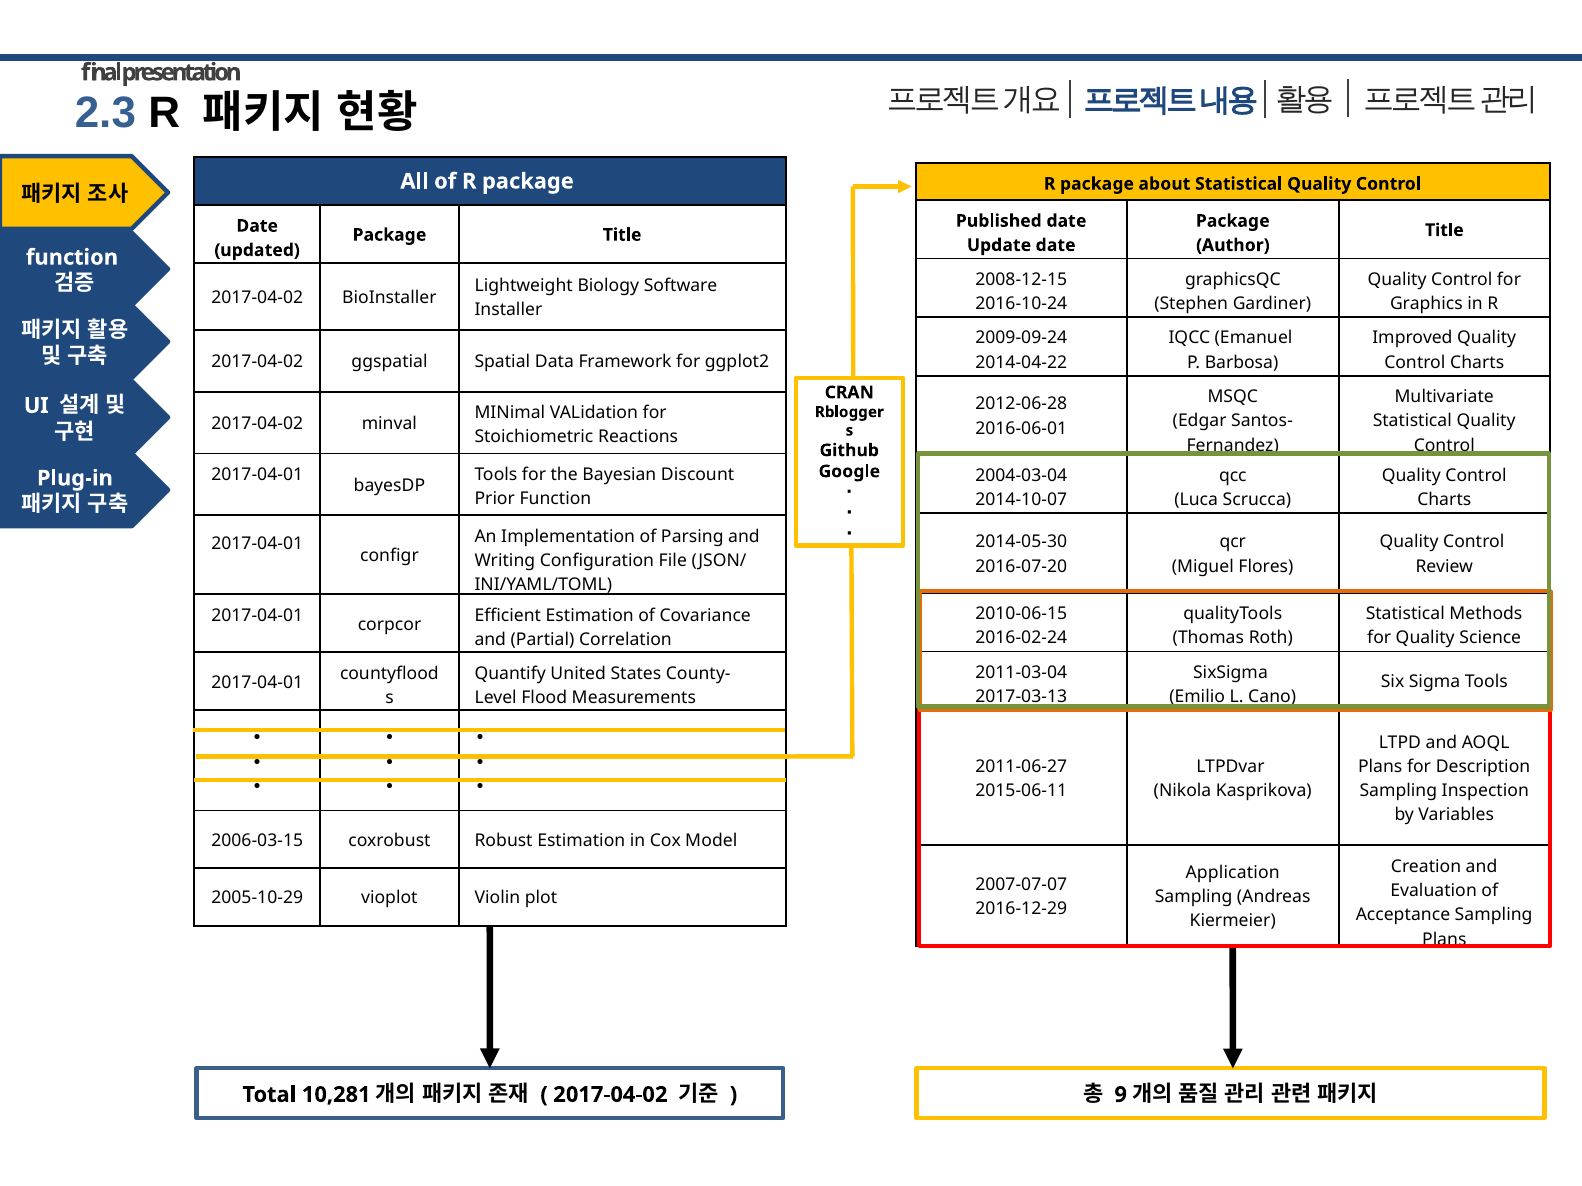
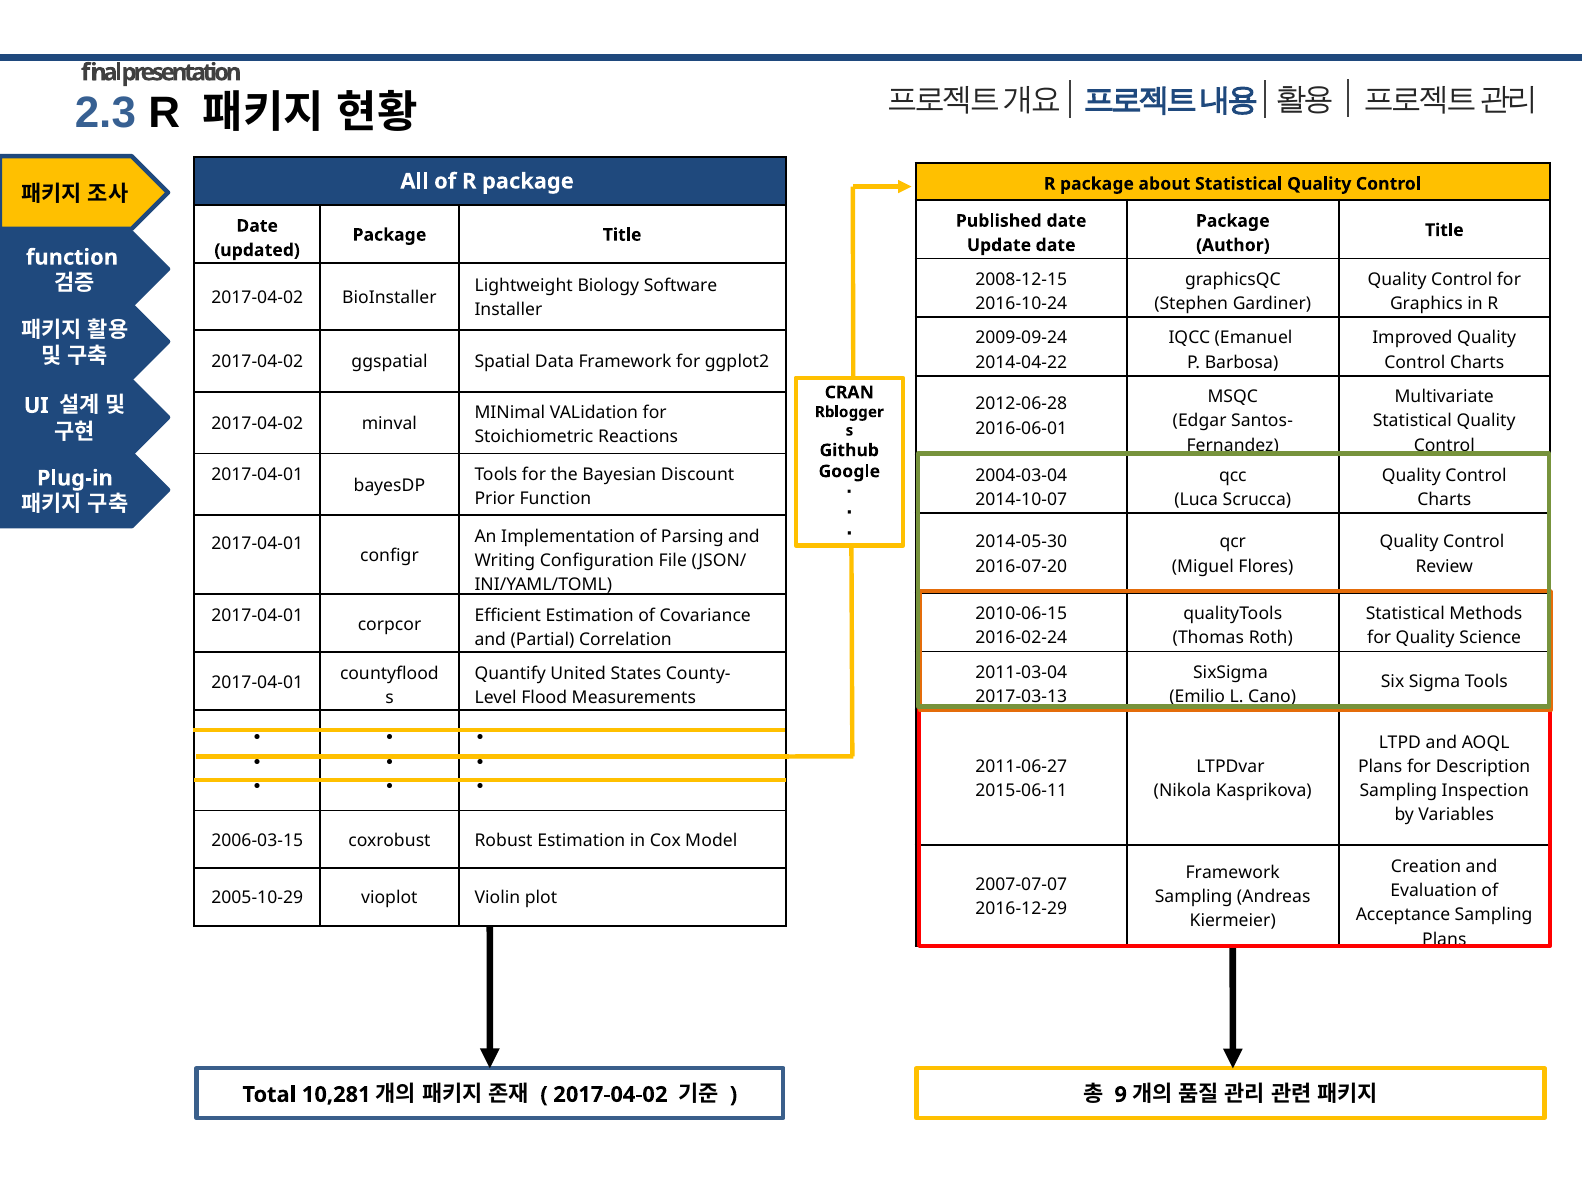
Application: Application -> Framework (1233, 873)
